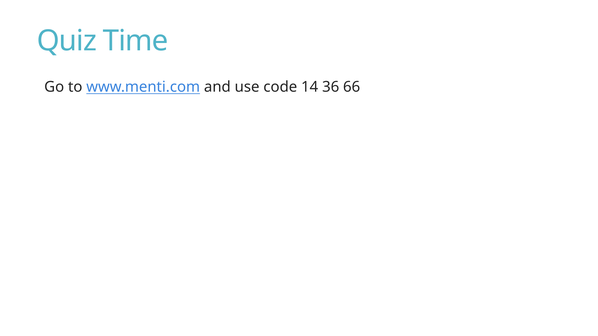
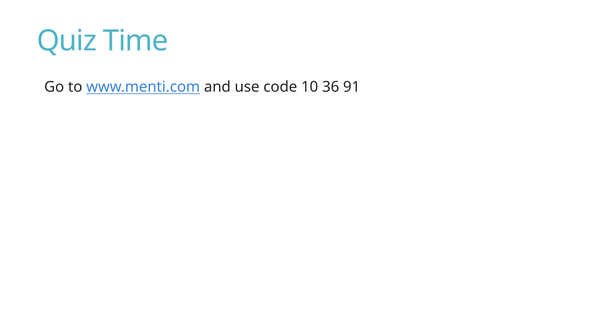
14: 14 -> 10 (310, 87)
66: 66 -> 91 (352, 87)
